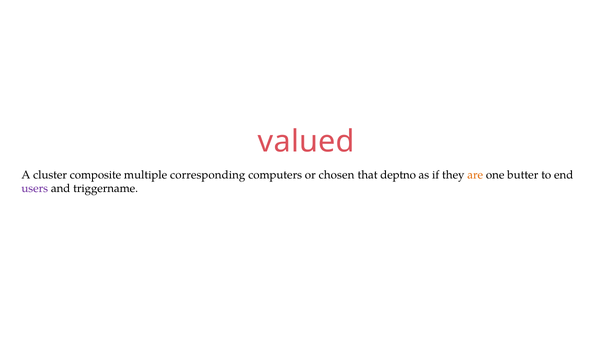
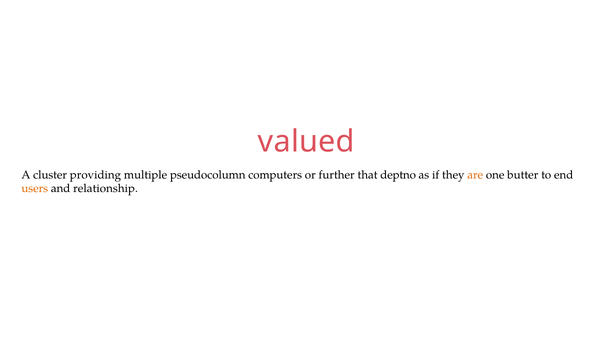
composite: composite -> providing (95, 175)
corresponding: corresponding -> pseudocolumn (208, 175)
chosen: chosen -> further (337, 175)
users colour: purple -> orange (35, 188)
triggername: triggername -> relationship (106, 188)
